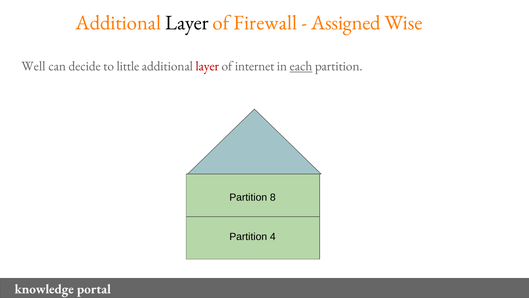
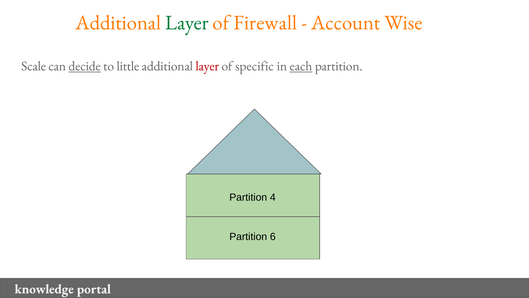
Layer colour: black -> green (187, 23)
Assigned: Assigned -> Account (346, 23)
Well: Well -> Scale (34, 66)
decide underline: none -> present (85, 66)
internet: internet -> specific (255, 66)
8: 8 -> 4 (273, 197)
4: 4 -> 6 (273, 237)
